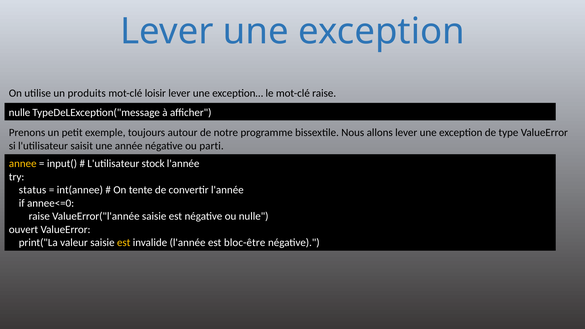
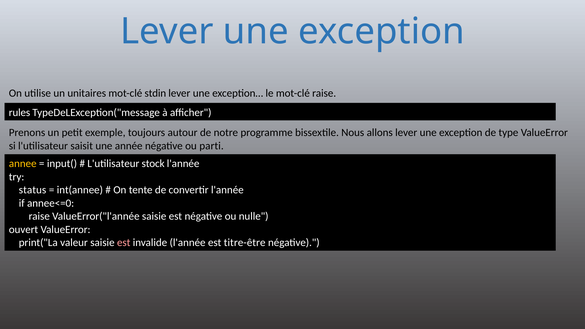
produits: produits -> unitaires (87, 93)
loisir: loisir -> stdin (155, 93)
nulle: nulle -> rules (19, 112)
est colour: yellow -> pink (124, 243)
bloc-être: bloc-être -> titre-être (245, 243)
